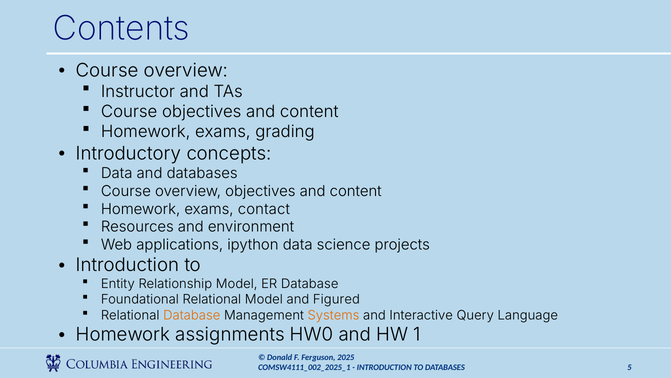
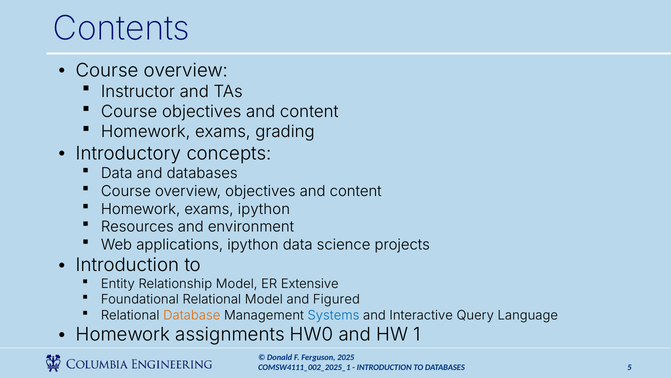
exams contact: contact -> ipython (264, 209)
ER Database: Database -> Extensive (310, 284)
Systems colour: orange -> blue (334, 315)
